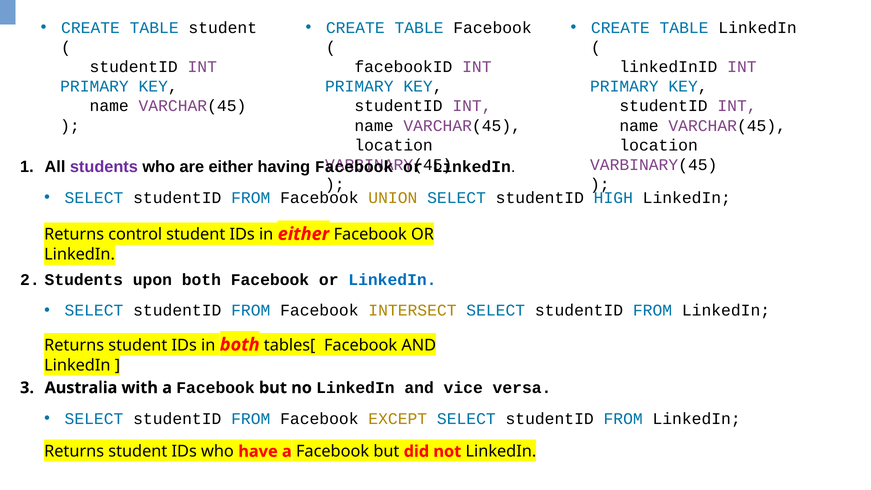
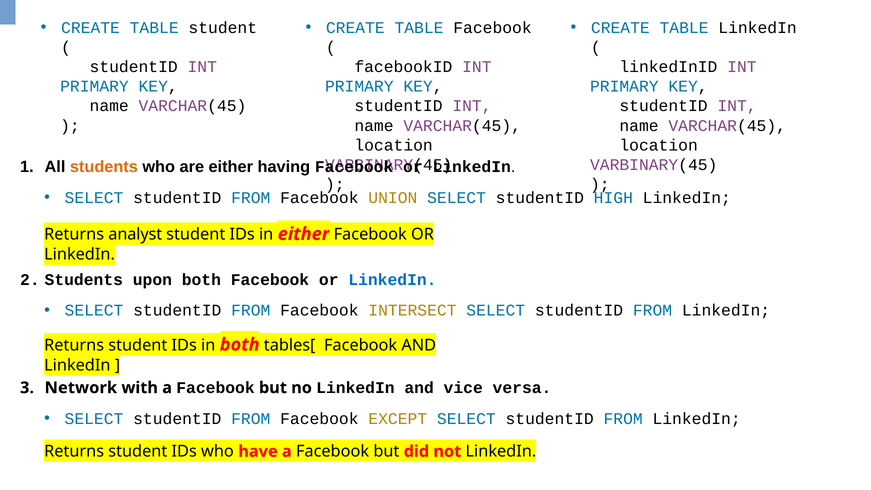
students colour: purple -> orange (104, 167)
control: control -> analyst (135, 235)
Australia: Australia -> Network (81, 388)
